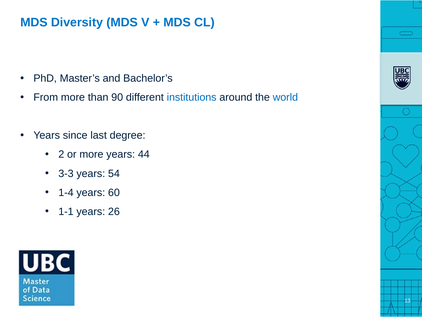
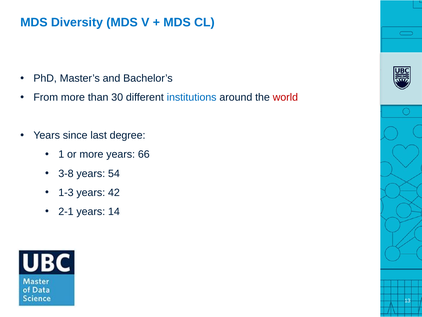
90: 90 -> 30 (117, 97)
world colour: blue -> red (285, 97)
2: 2 -> 1 (61, 154)
44: 44 -> 66 (144, 154)
3-3: 3-3 -> 3-8 (66, 173)
1-4: 1-4 -> 1-3 (66, 192)
60: 60 -> 42 (114, 192)
1-1: 1-1 -> 2-1 (66, 211)
26: 26 -> 14 (114, 211)
